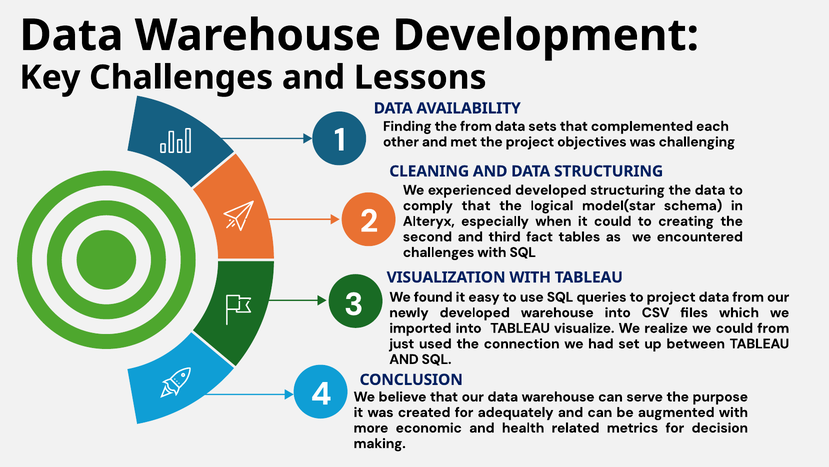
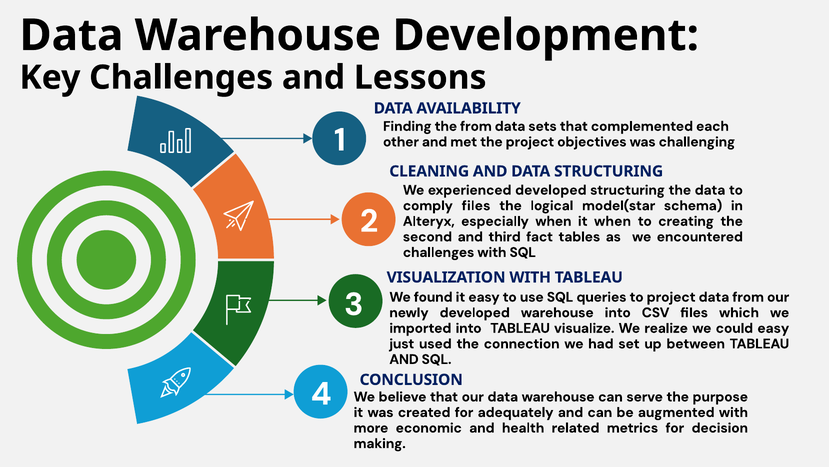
comply that: that -> files (476, 205)
it could: could -> when (613, 221)
could from: from -> easy (773, 328)
